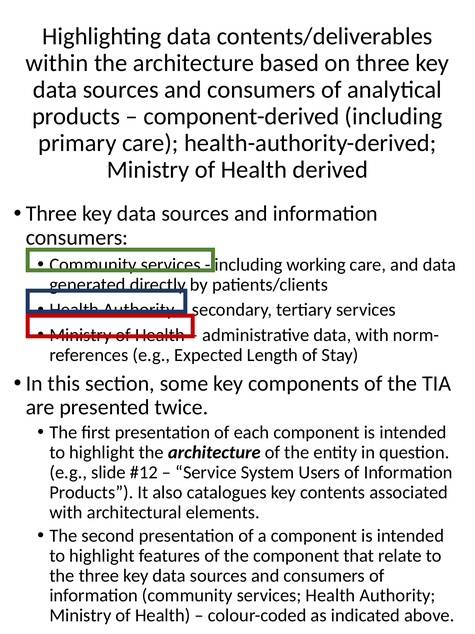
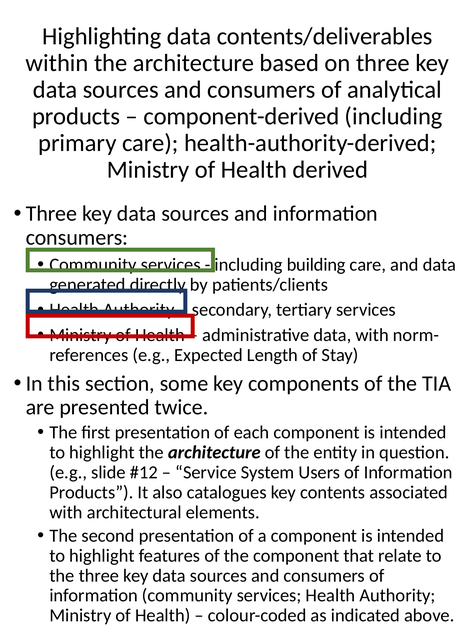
working: working -> building (316, 264)
